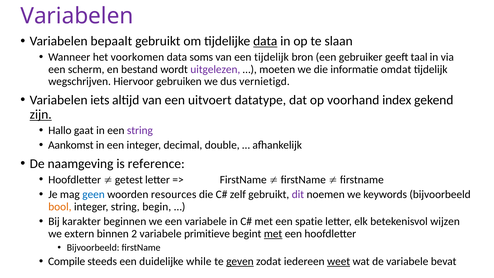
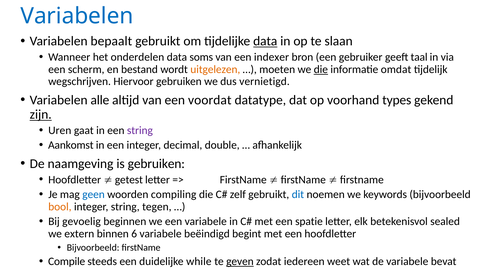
Variabelen colour: purple -> blue (77, 16)
voorkomen: voorkomen -> onderdelen (137, 57)
een tijdelijk: tijdelijk -> indexer (272, 57)
uitgelezen colour: purple -> orange (215, 69)
die underline: none -> present (321, 69)
iets: iets -> alle (100, 100)
uitvoert: uitvoert -> voordat (210, 100)
index: index -> types (397, 100)
Hallo: Hallo -> Uren (60, 130)
is reference: reference -> gebruiken (156, 164)
resources: resources -> compiling (174, 194)
dit colour: purple -> blue (298, 194)
begin: begin -> tegen (157, 207)
karakter: karakter -> gevoelig (81, 221)
wijzen: wijzen -> sealed (445, 221)
2: 2 -> 6 (134, 234)
primitieve: primitieve -> beëindigd (207, 234)
met underline: present -> none (273, 234)
weet underline: present -> none (339, 261)
